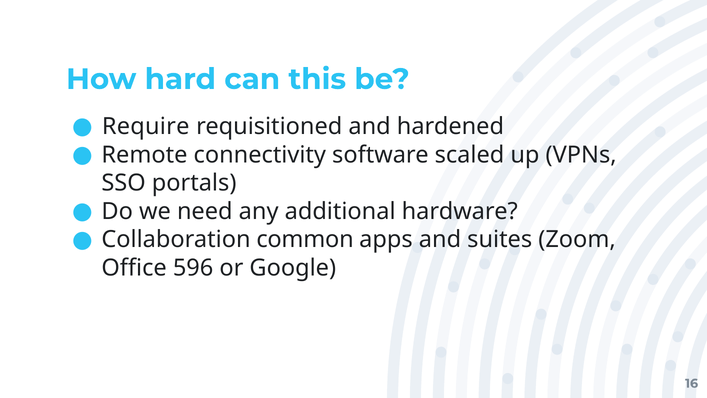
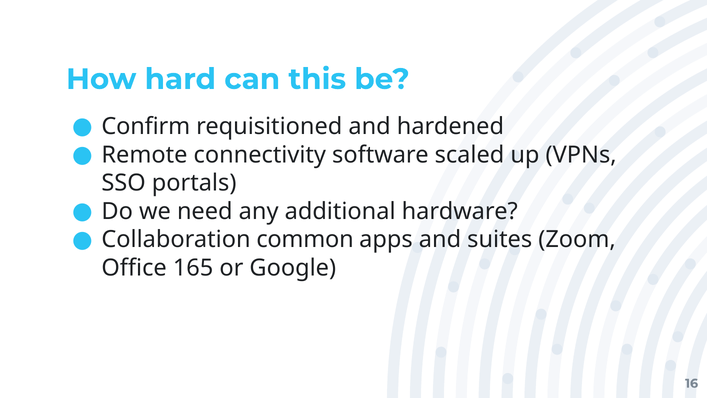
Require: Require -> Confirm (146, 126)
596: 596 -> 165 (193, 268)
